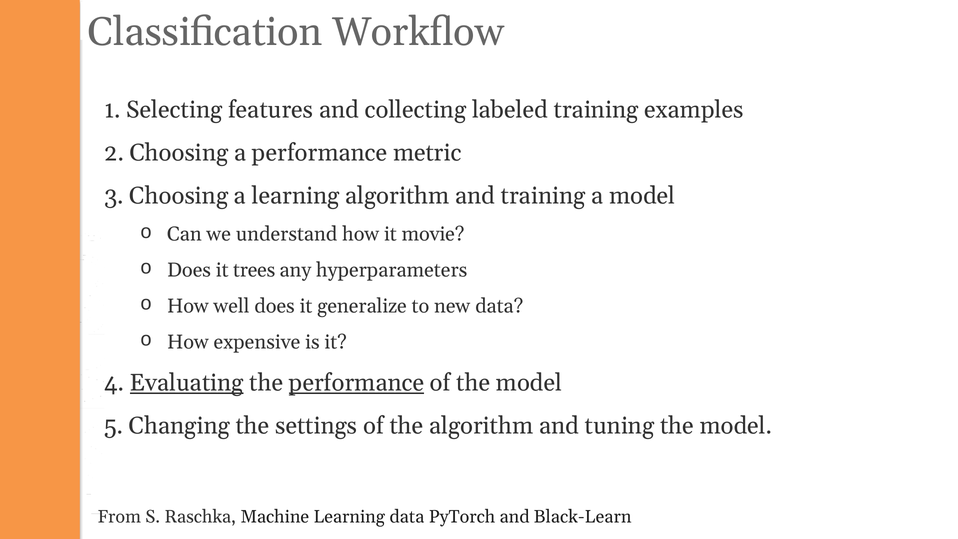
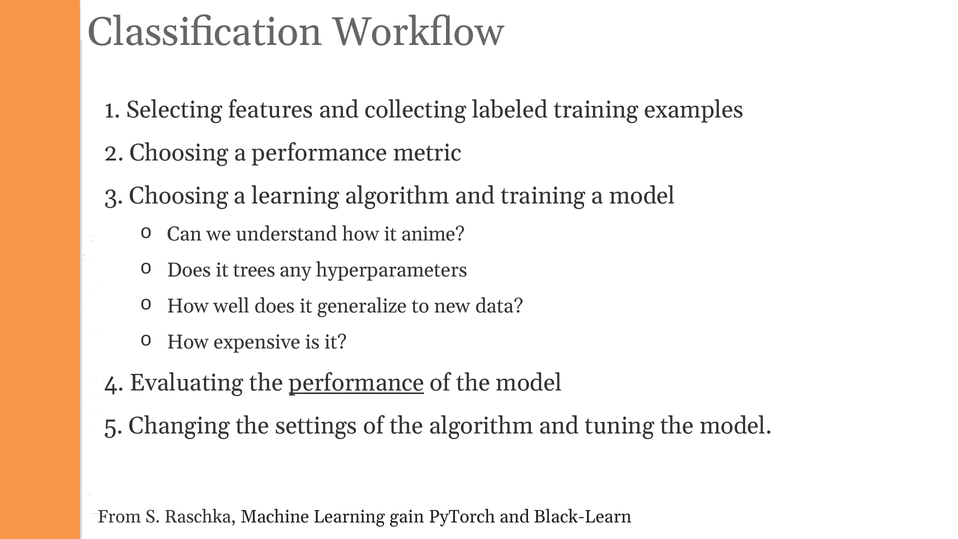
movie: movie -> anime (433, 234)
Evaluating underline: present -> none (187, 383)
Learning data: data -> gain (407, 517)
